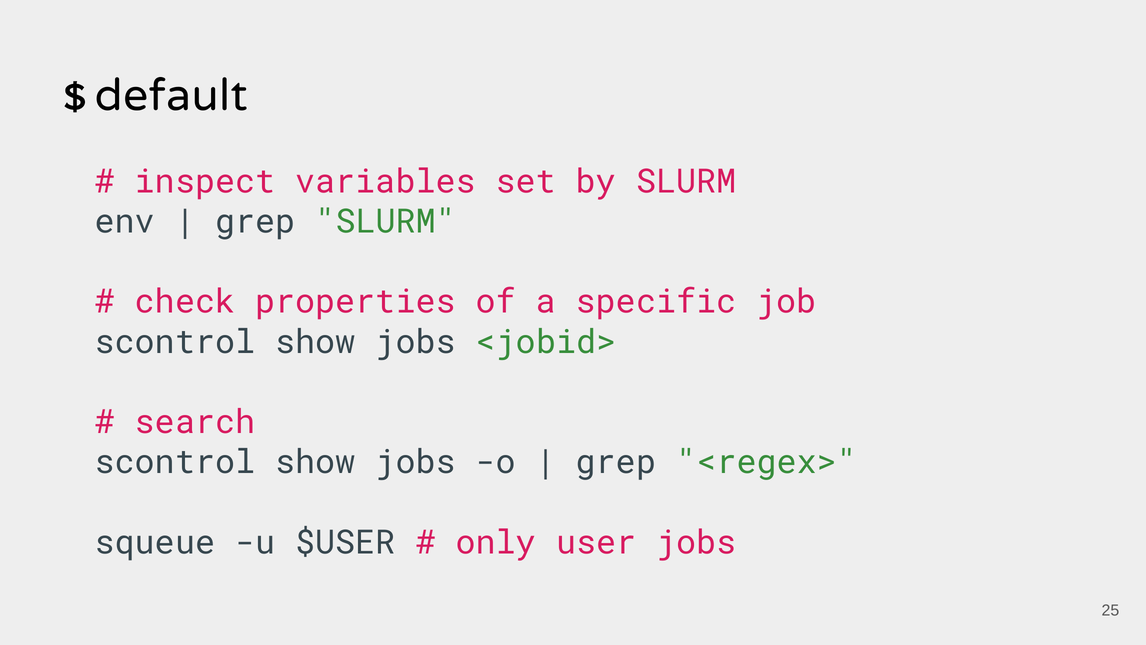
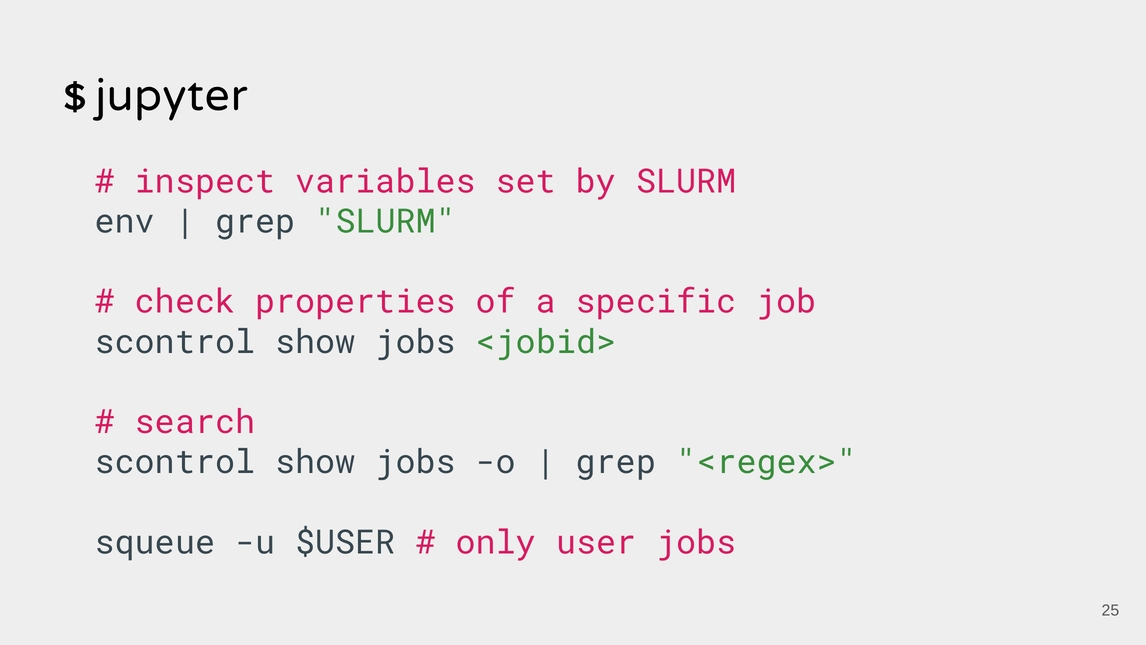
default: default -> jupyter (171, 96)
